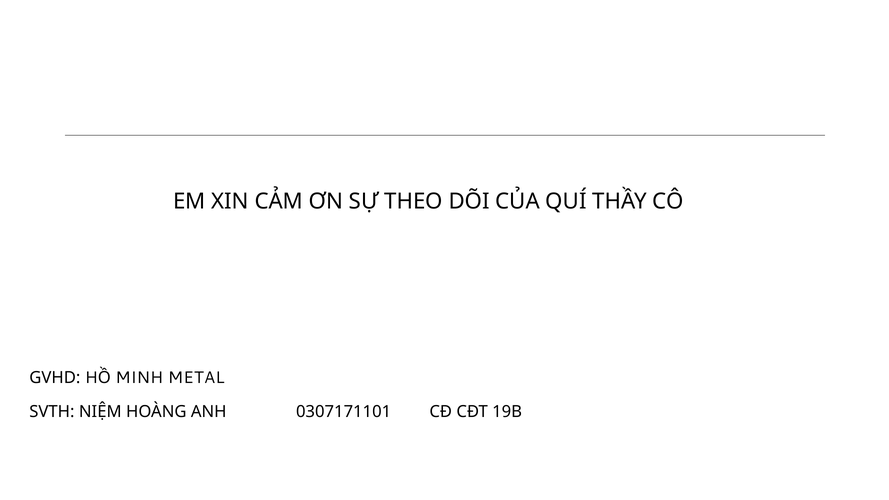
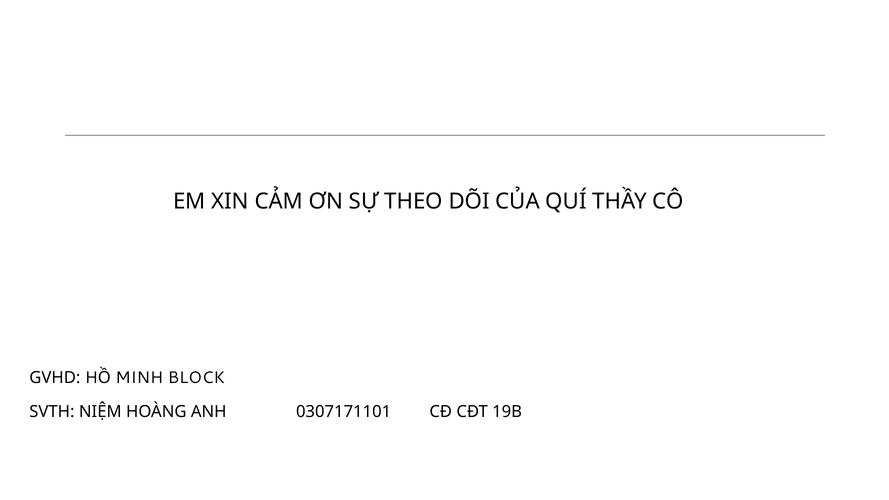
METAL: METAL -> BLOCK (196, 378)
